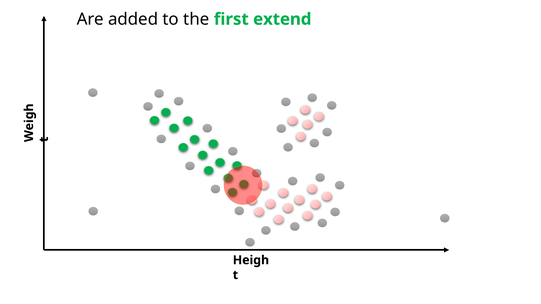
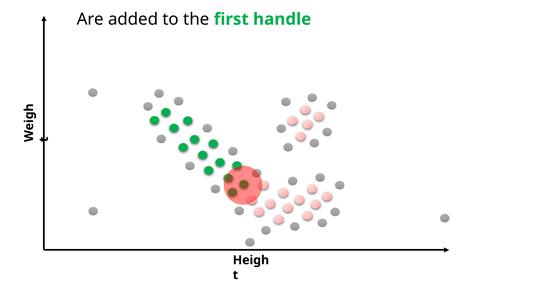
extend: extend -> handle (282, 19)
